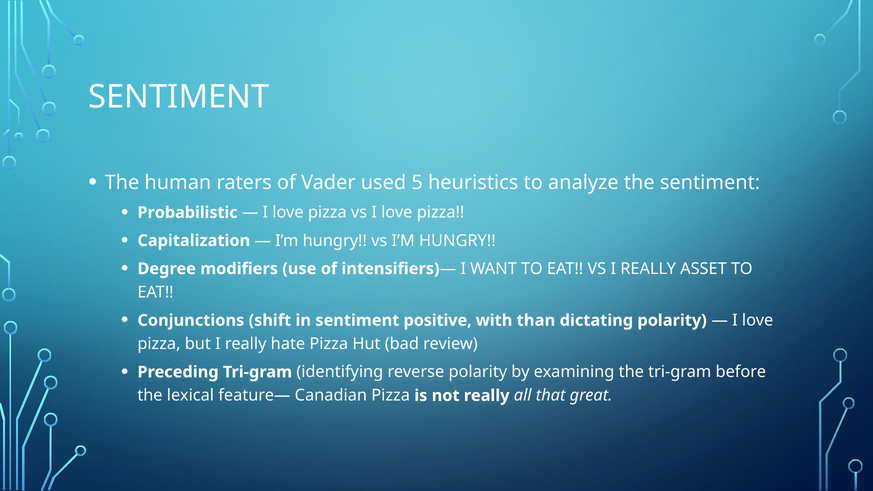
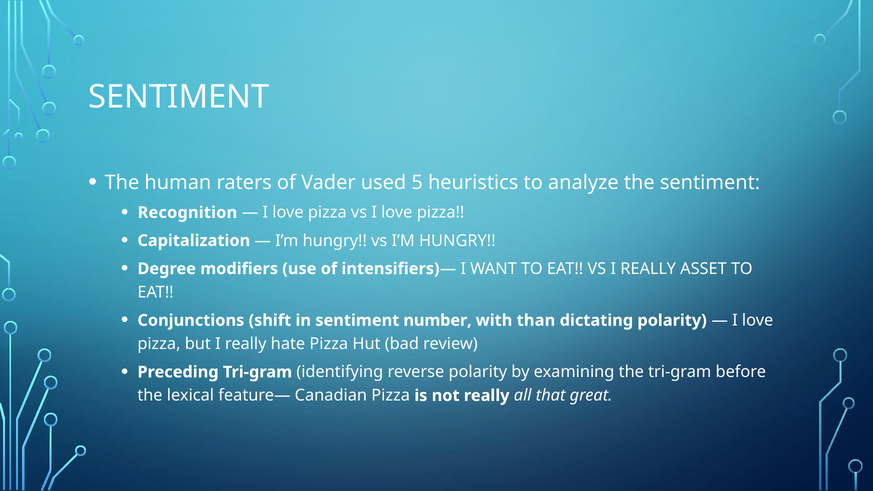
Probabilistic: Probabilistic -> Recognition (187, 213)
positive: positive -> number (438, 320)
